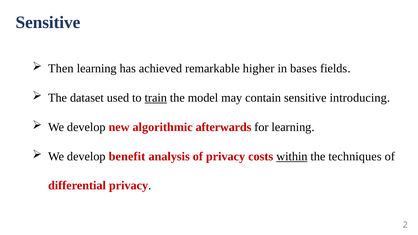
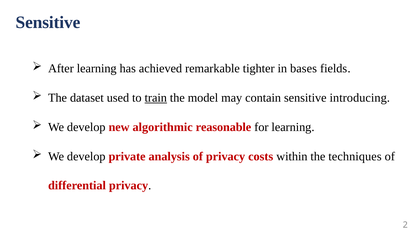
Then: Then -> After (61, 69)
higher: higher -> tighter (259, 69)
afterwards: afterwards -> reasonable (223, 127)
benefit: benefit -> private (127, 156)
within underline: present -> none (292, 156)
